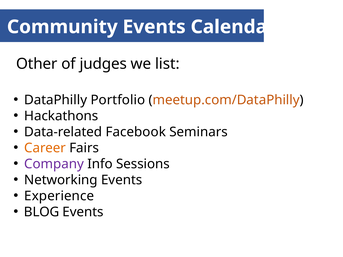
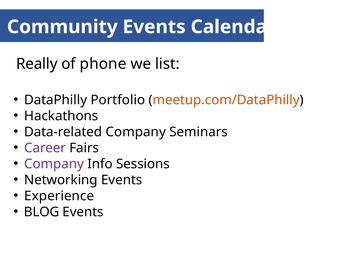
Other: Other -> Really (37, 64)
judges: judges -> phone (103, 64)
Data-related Facebook: Facebook -> Company (136, 132)
Career colour: orange -> purple (45, 148)
